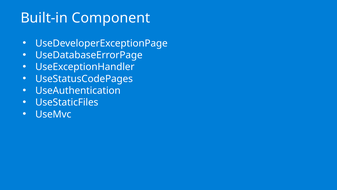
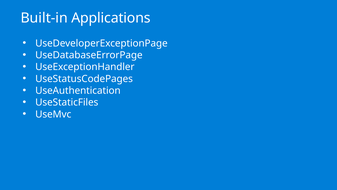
Component: Component -> Applications (111, 18)
